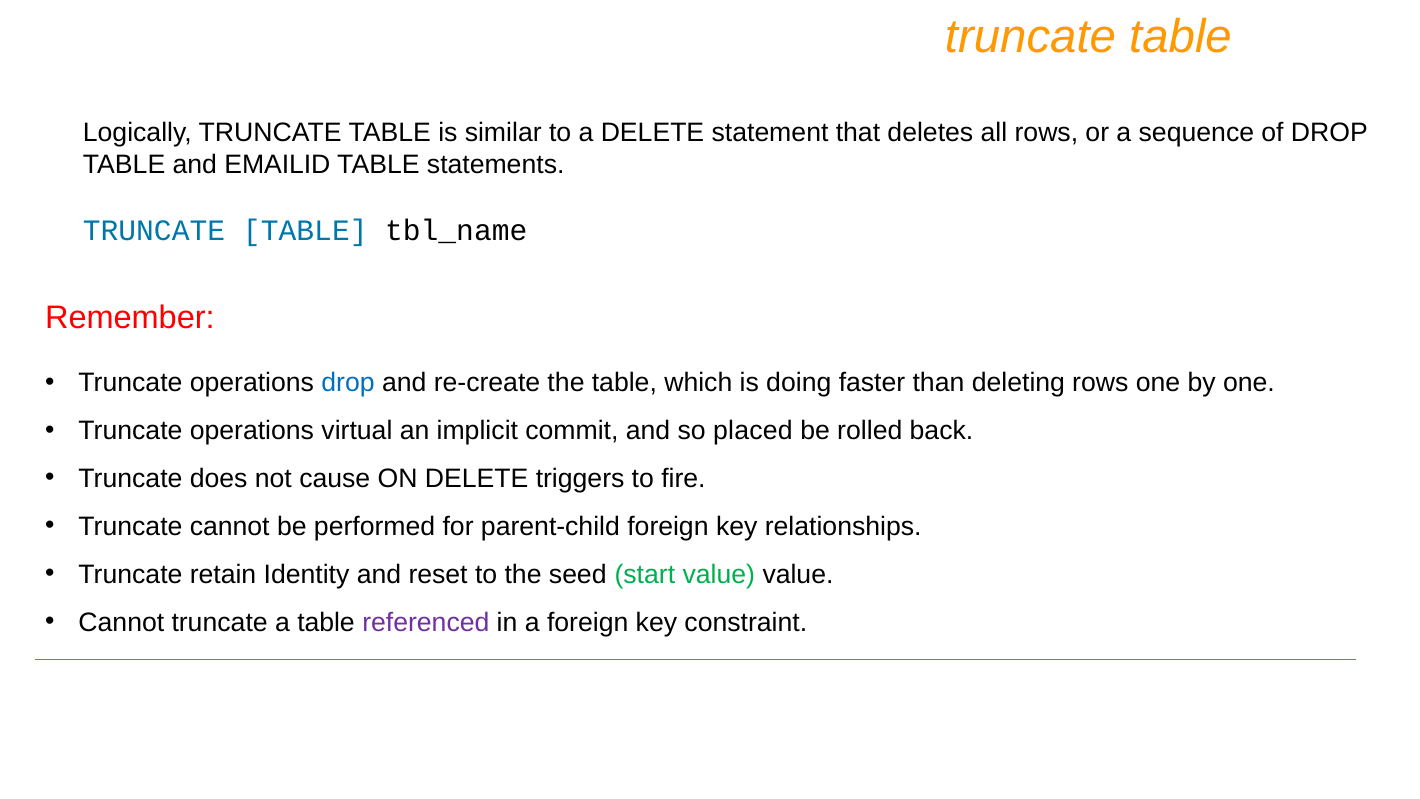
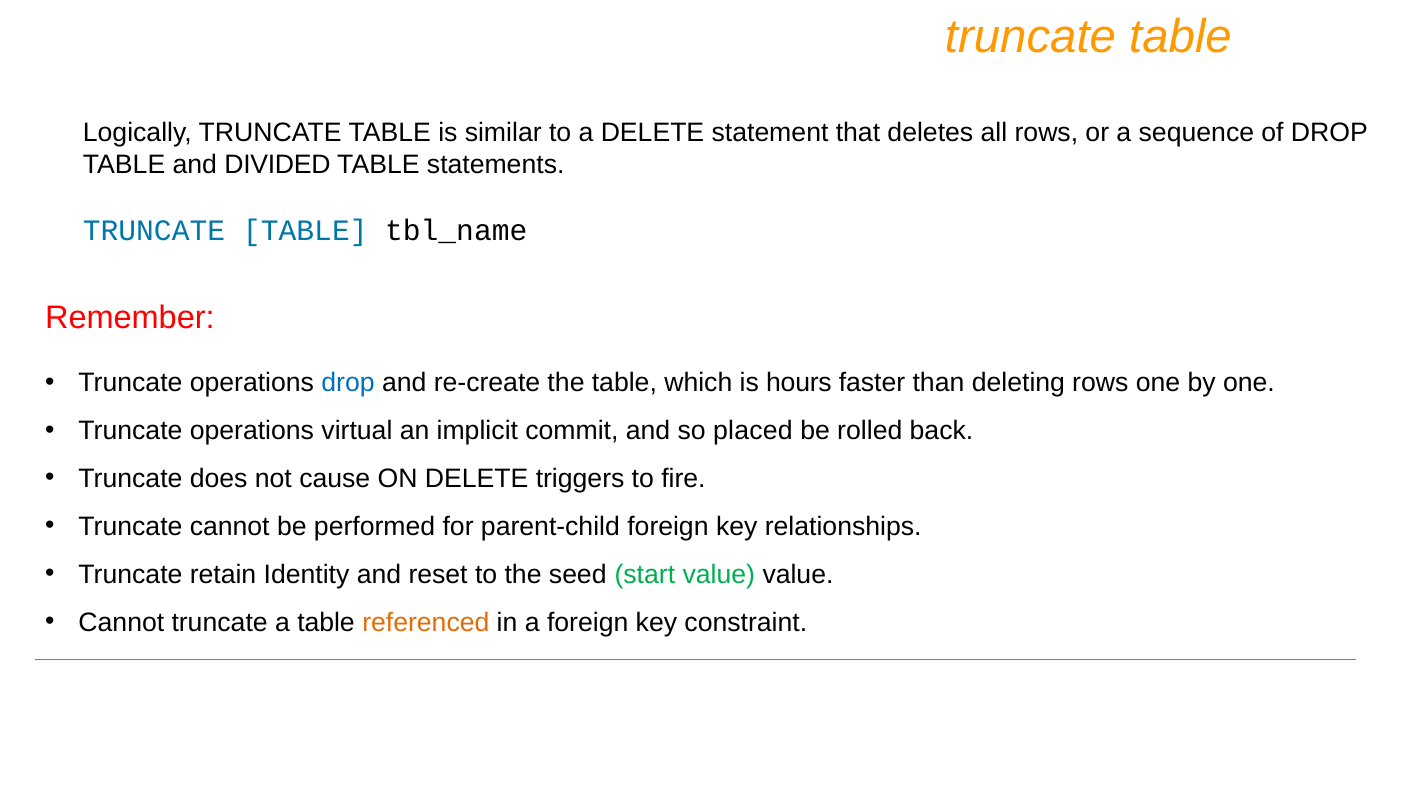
EMAILID: EMAILID -> DIVIDED (277, 165)
doing: doing -> hours (799, 383)
referenced colour: purple -> orange (426, 622)
